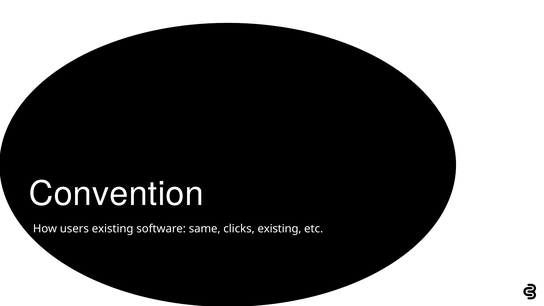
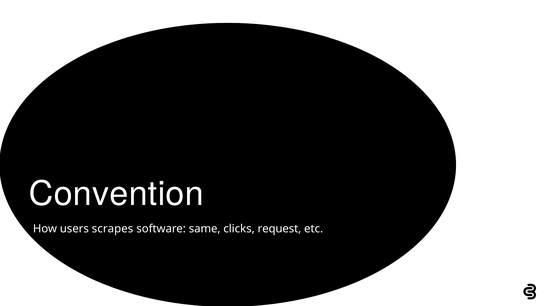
users existing: existing -> scrapes (113, 229)
clicks existing: existing -> request (279, 229)
